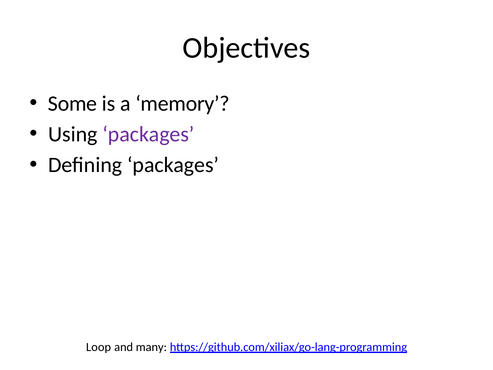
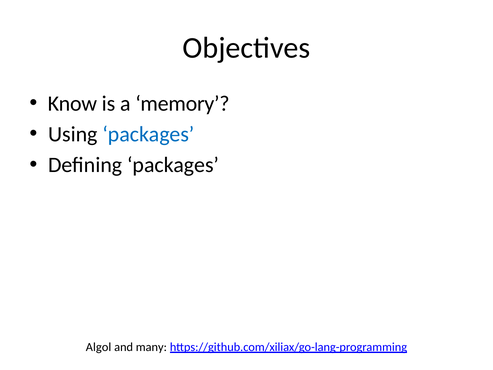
Some: Some -> Know (72, 103)
packages colour: purple -> blue (148, 134)
Loop: Loop -> Algol (99, 347)
